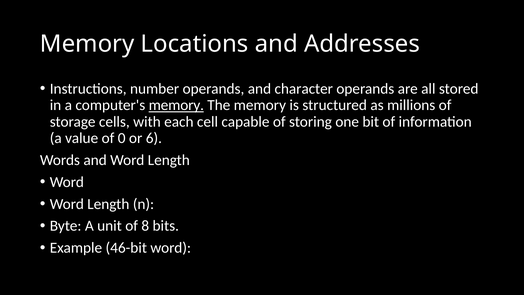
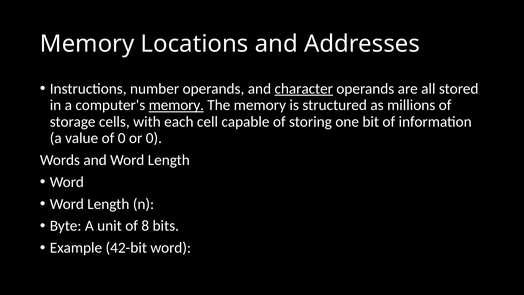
character underline: none -> present (304, 89)
or 6: 6 -> 0 (154, 138)
46-bit: 46-bit -> 42-bit (126, 248)
